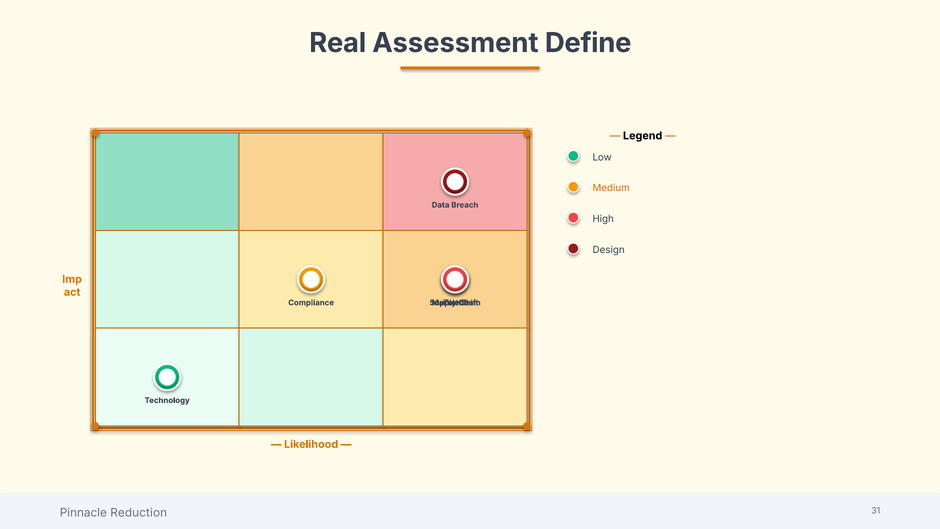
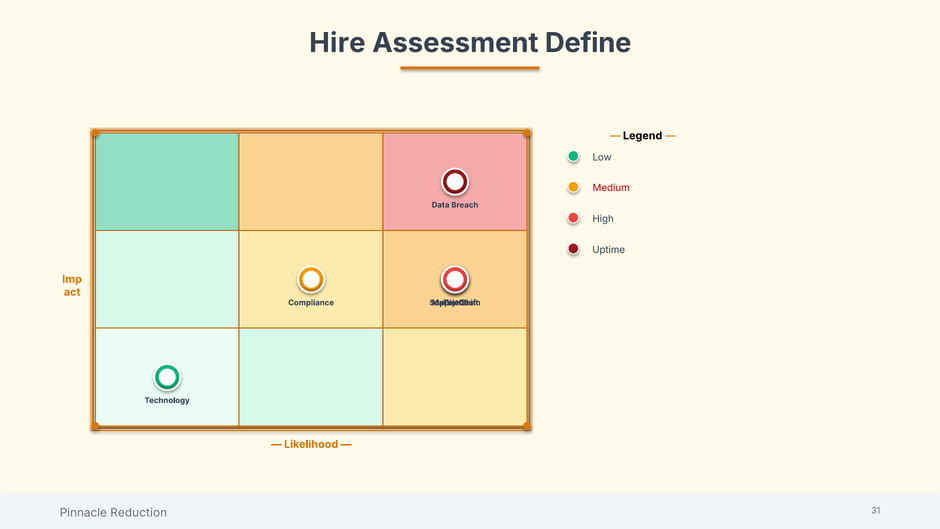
Real: Real -> Hire (337, 43)
Medium colour: orange -> red (611, 188)
Design: Design -> Uptime (609, 250)
